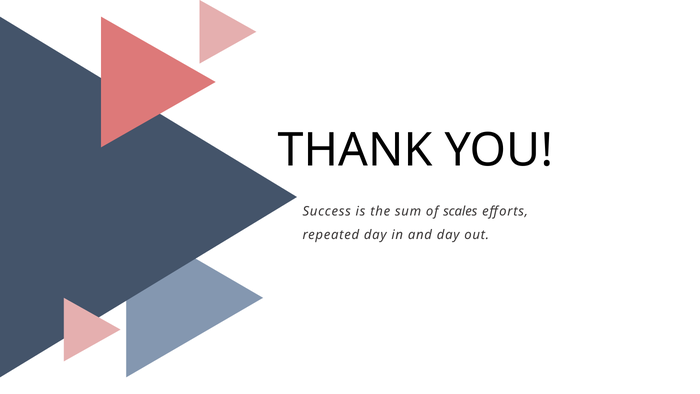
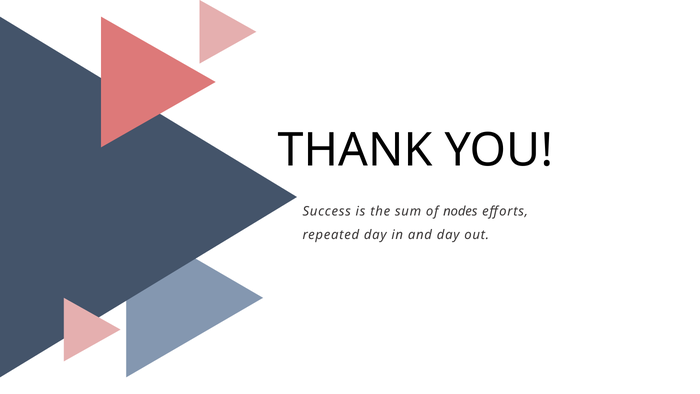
scales: scales -> nodes (460, 211)
